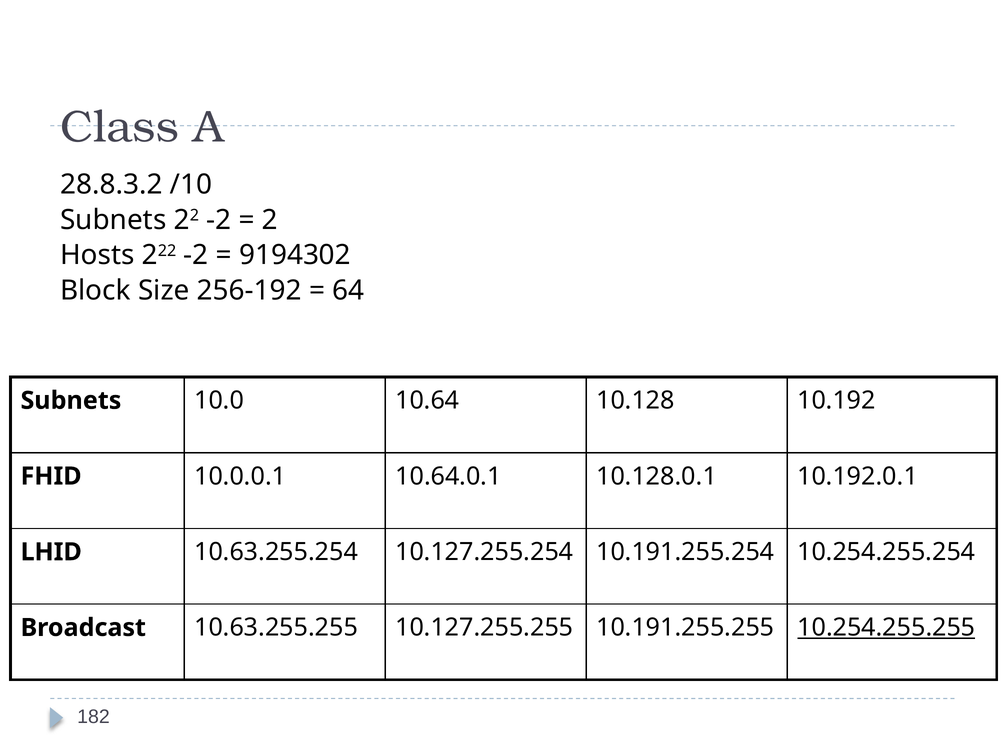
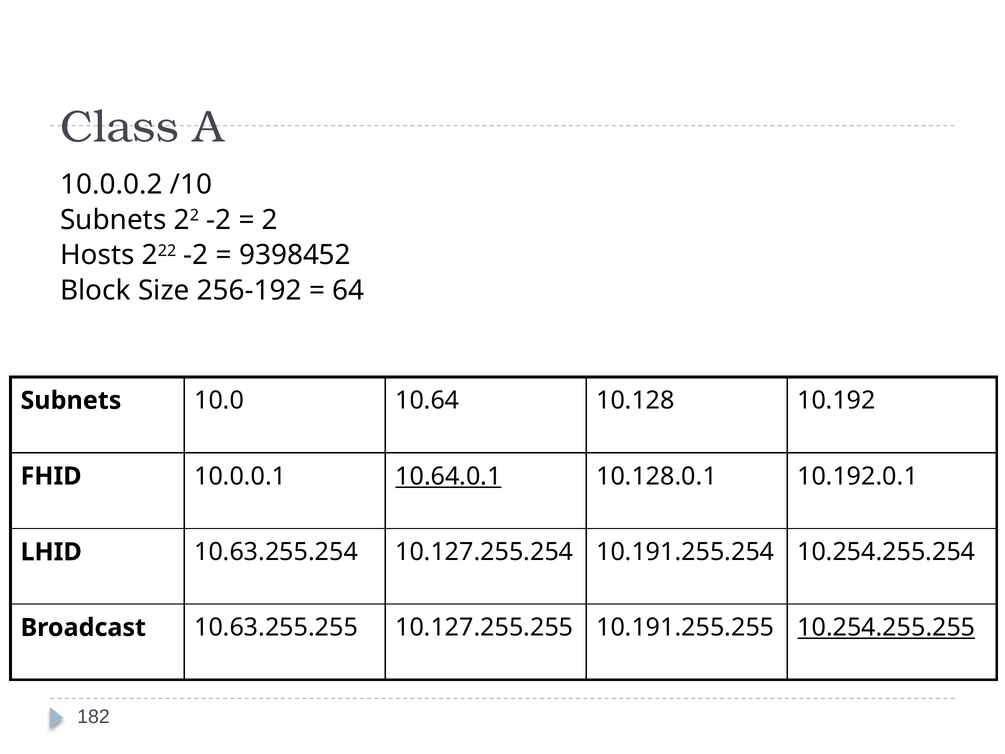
28.8.3.2: 28.8.3.2 -> 10.0.0.2 (111, 185)
9194302: 9194302 -> 9398452 (295, 255)
10.64.0.1 underline: none -> present (448, 476)
